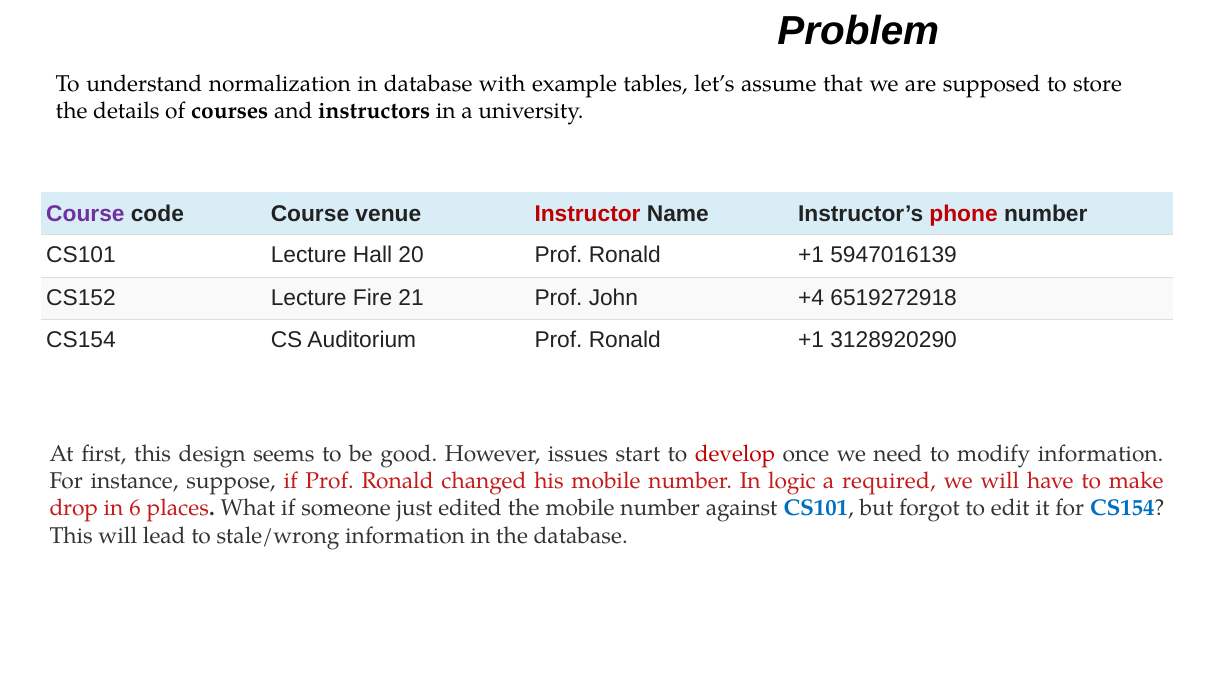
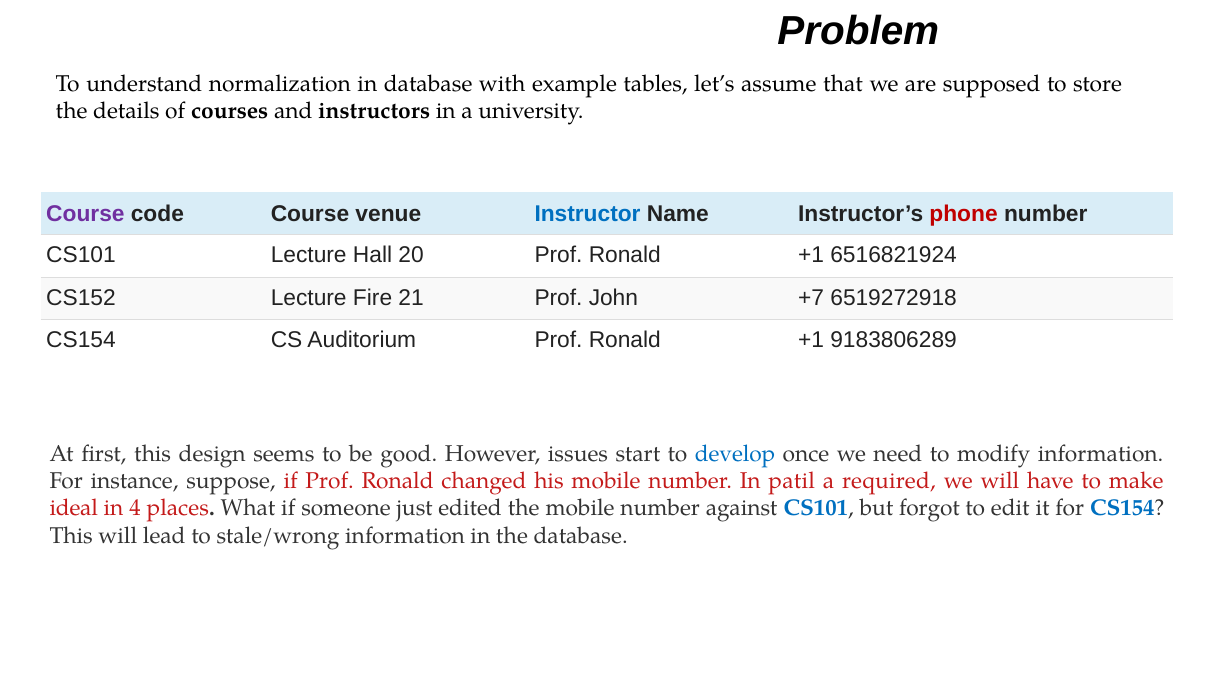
Instructor colour: red -> blue (588, 214)
5947016139: 5947016139 -> 6516821924 (894, 255)
+4: +4 -> +7 (811, 298)
3128920290: 3128920290 -> 9183806289 (894, 340)
develop colour: red -> blue (735, 454)
logic: logic -> patil (792, 481)
drop: drop -> ideal (74, 508)
6: 6 -> 4 (135, 508)
